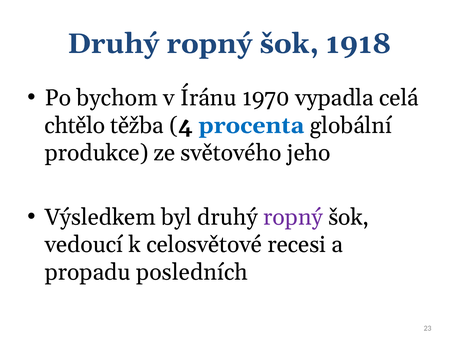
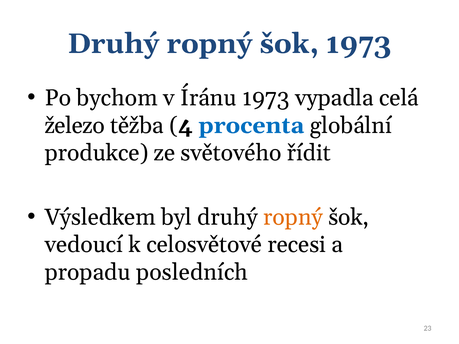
šok 1918: 1918 -> 1973 (359, 44)
Íránu 1970: 1970 -> 1973 (266, 98)
chtělo: chtělo -> železo (75, 126)
jeho: jeho -> řídit (309, 153)
ropný colour: purple -> orange (293, 217)
